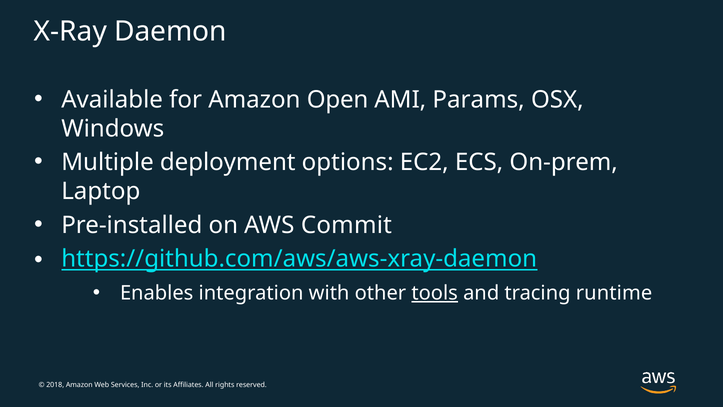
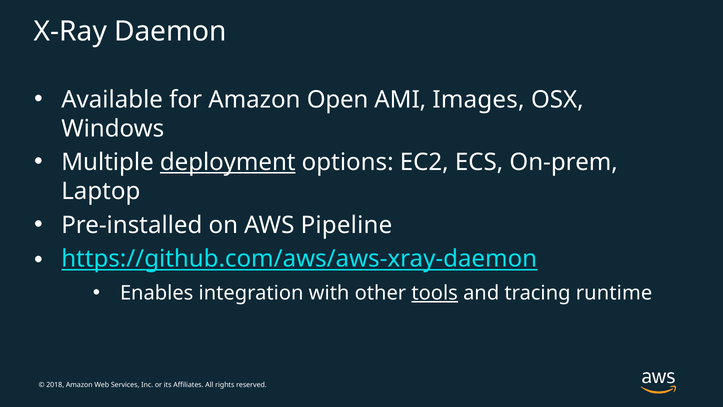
Params: Params -> Images (478, 100)
deployment underline: none -> present (228, 162)
Commit: Commit -> Pipeline (346, 225)
